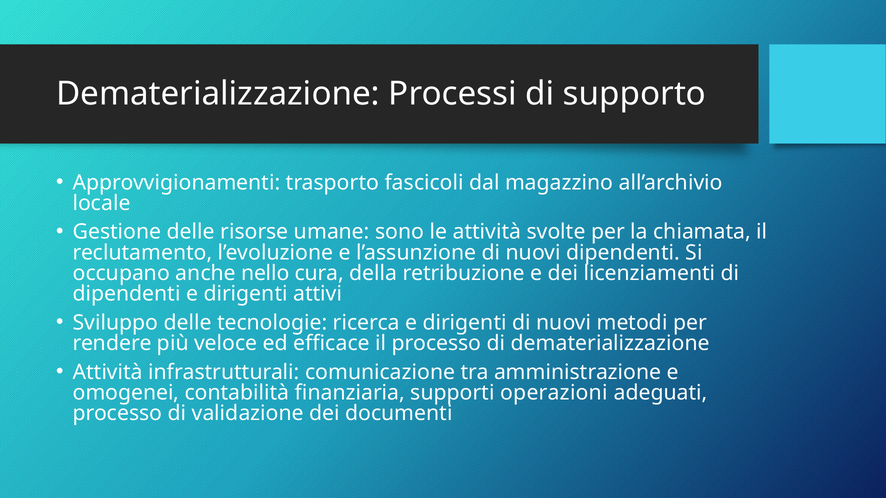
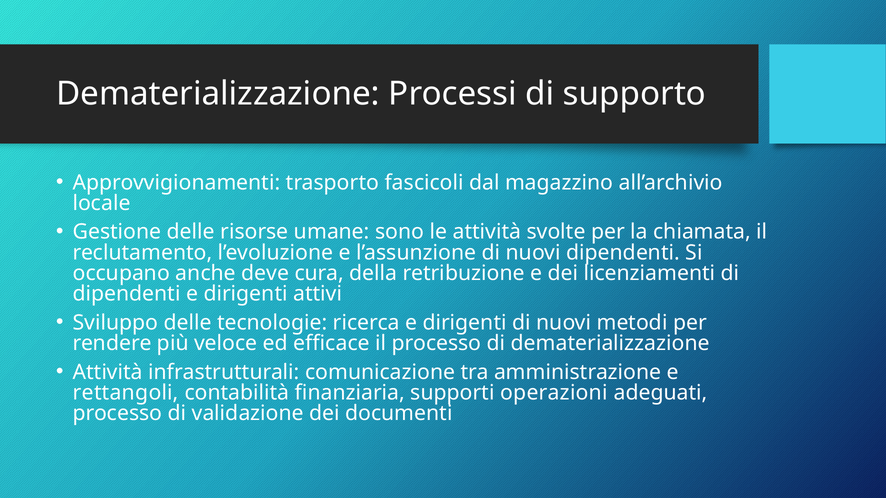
nello: nello -> deve (265, 273)
omogenei: omogenei -> rettangoli (126, 393)
